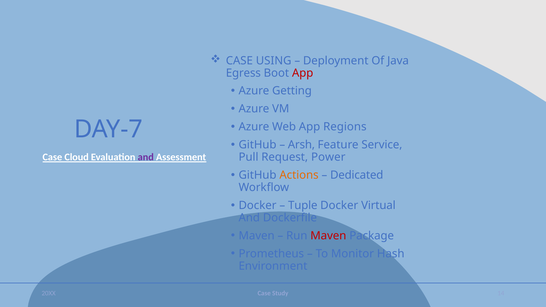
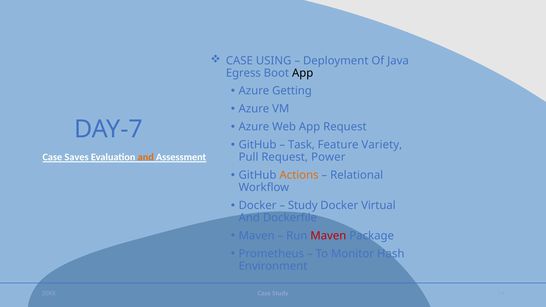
App colour: red -> black (303, 73)
App Regions: Regions -> Request (345, 127)
Arsh: Arsh -> Task (301, 145)
Service: Service -> Variety (382, 145)
Cloud: Cloud -> Saves (77, 157)
and colour: purple -> orange (146, 157)
Dedicated: Dedicated -> Relational (357, 175)
Tuple: Tuple -> Study (303, 206)
